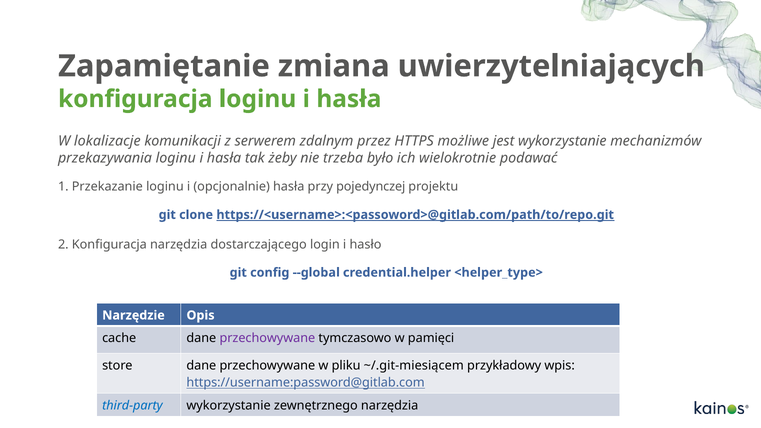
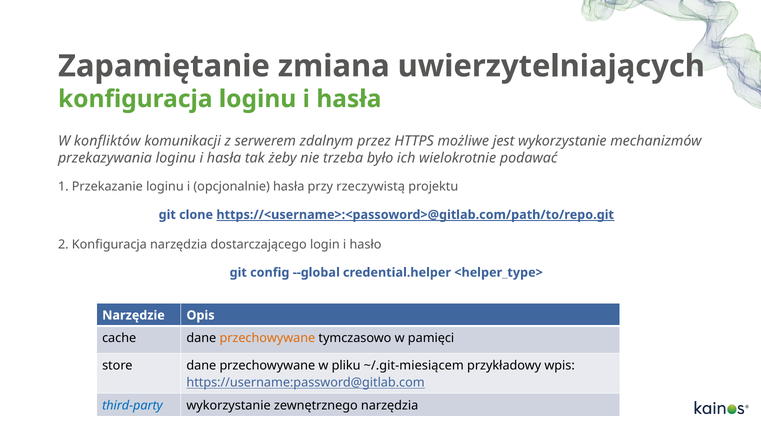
lokalizacje: lokalizacje -> konfliktów (107, 141)
pojedynczej: pojedynczej -> rzeczywistą (371, 187)
przechowywane colour: purple -> orange (267, 338)
